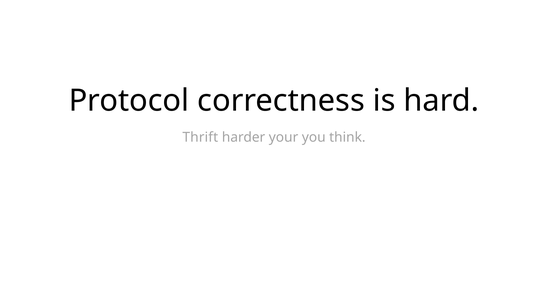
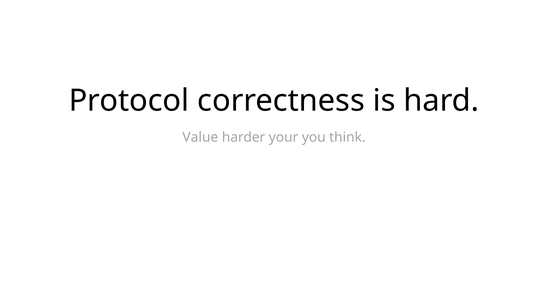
Thrift: Thrift -> Value (200, 137)
